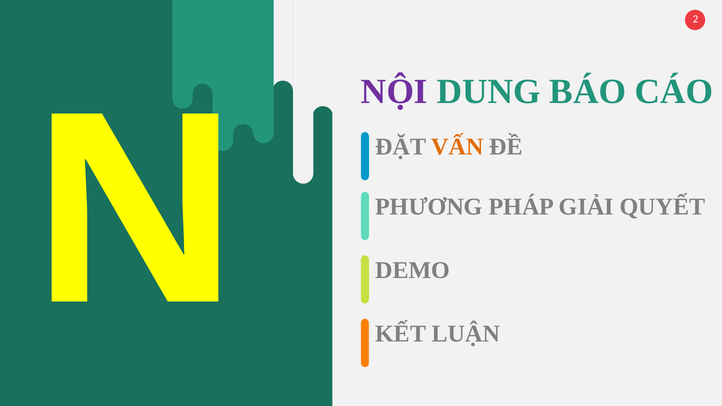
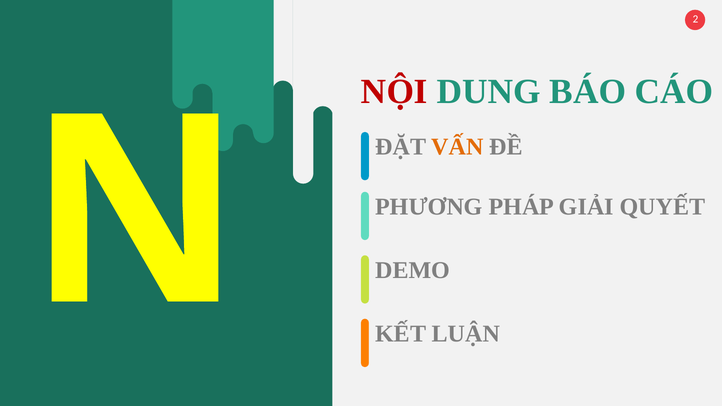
NỘI colour: purple -> red (394, 91)
